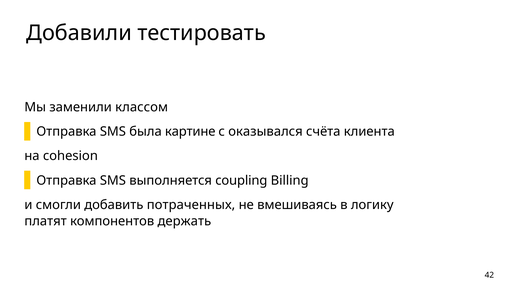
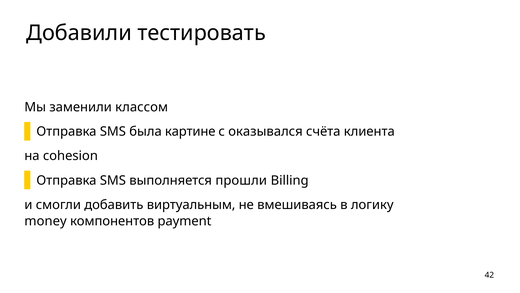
coupling: coupling -> прошли (241, 180)
потраченных: потраченных -> виртуальным (191, 205)
платят: платят -> money (46, 221)
держать: держать -> payment (184, 221)
